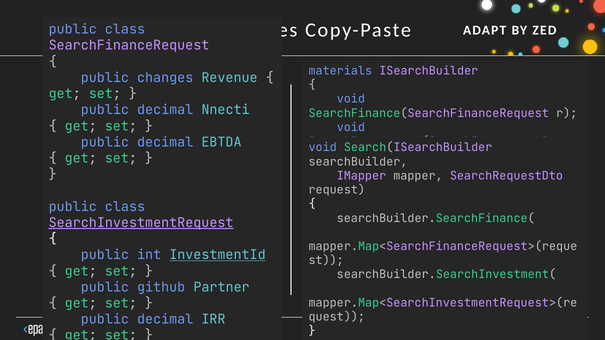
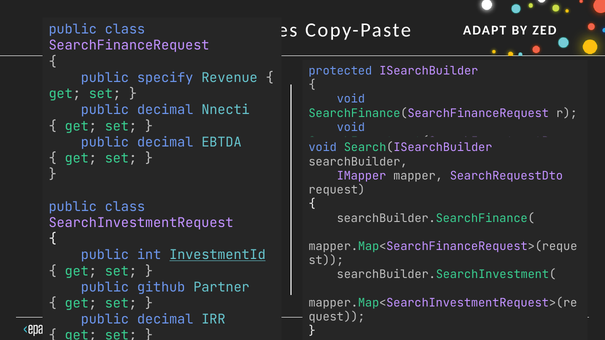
materials: materials -> protected (340, 71)
changes: changes -> specify (165, 78)
SearchInvestmentRequest underline: present -> none (141, 223)
